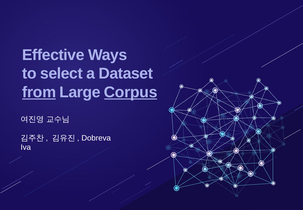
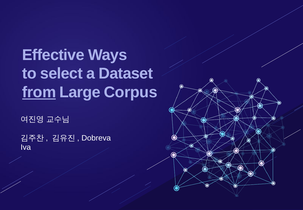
Corpus underline: present -> none (131, 92)
